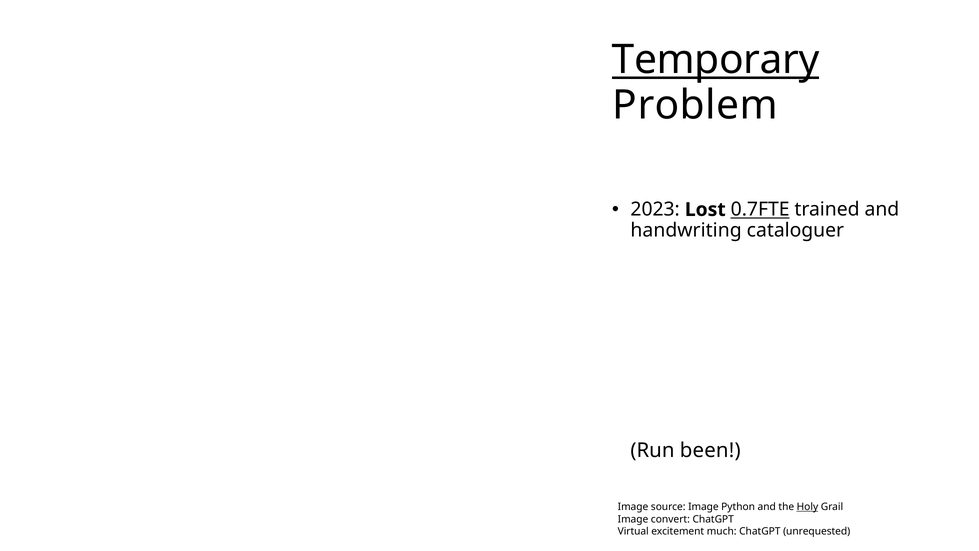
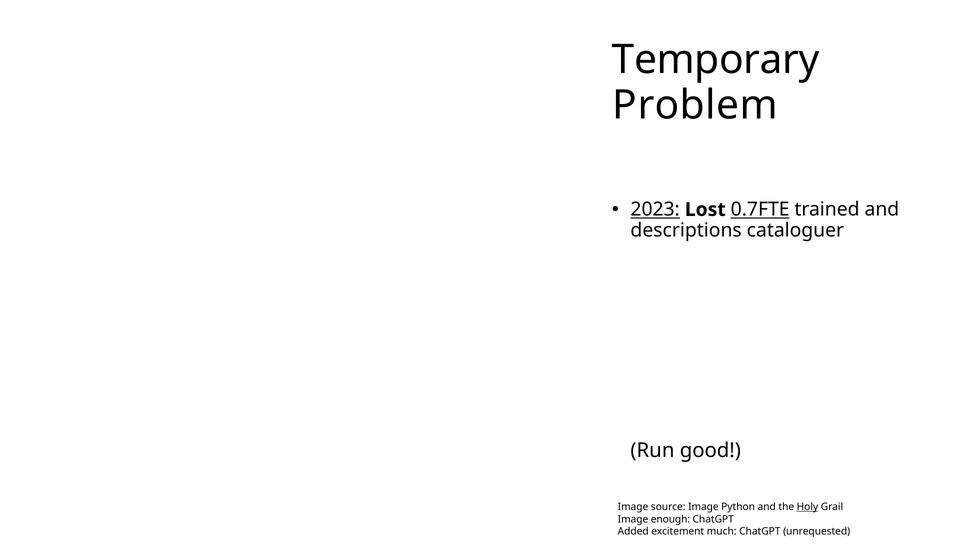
Temporary underline: present -> none (716, 60)
2023 underline: none -> present (655, 209)
handwriting: handwriting -> descriptions (686, 230)
been: been -> good (710, 450)
convert: convert -> enough (670, 519)
Virtual: Virtual -> Added (633, 531)
